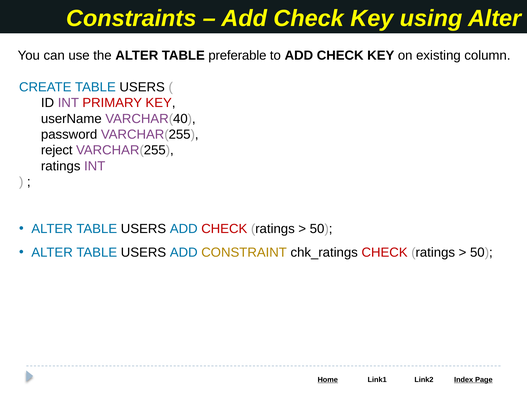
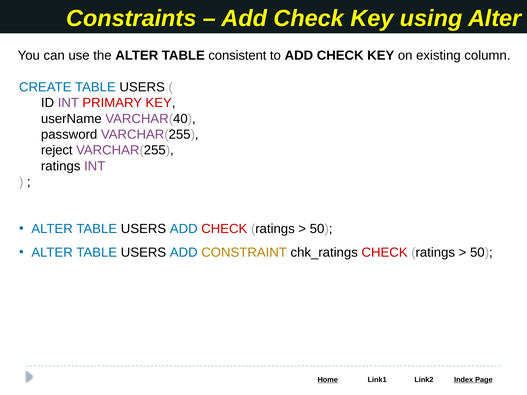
preferable: preferable -> consistent (237, 55)
